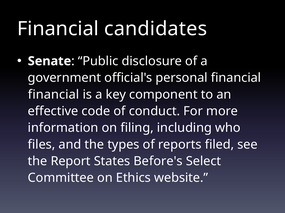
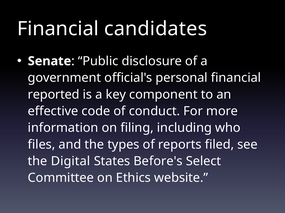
financial: financial -> reported (54, 95)
Report: Report -> Digital (70, 162)
